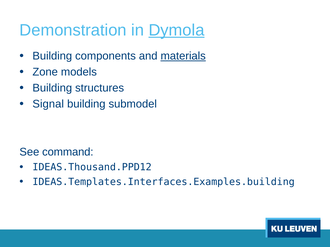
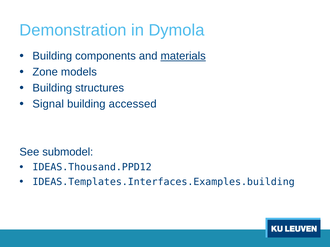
Dymola underline: present -> none (177, 30)
submodel: submodel -> accessed (133, 104)
command: command -> submodel (68, 152)
